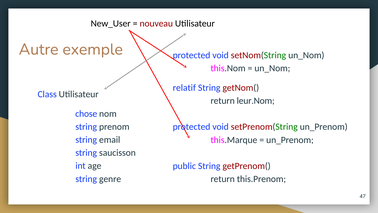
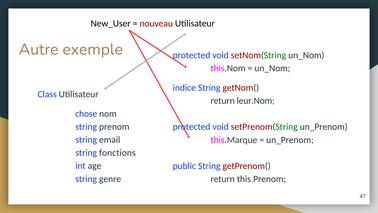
relatif: relatif -> indice (184, 88)
saucisson: saucisson -> fonctions (117, 153)
